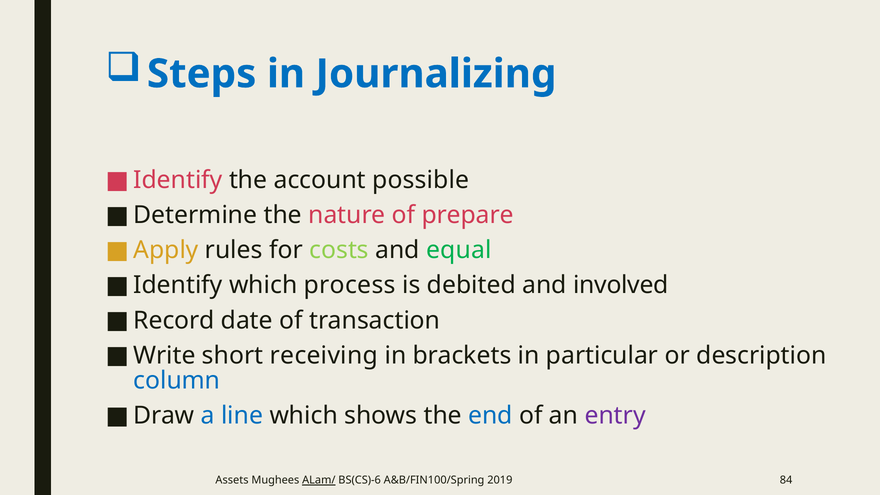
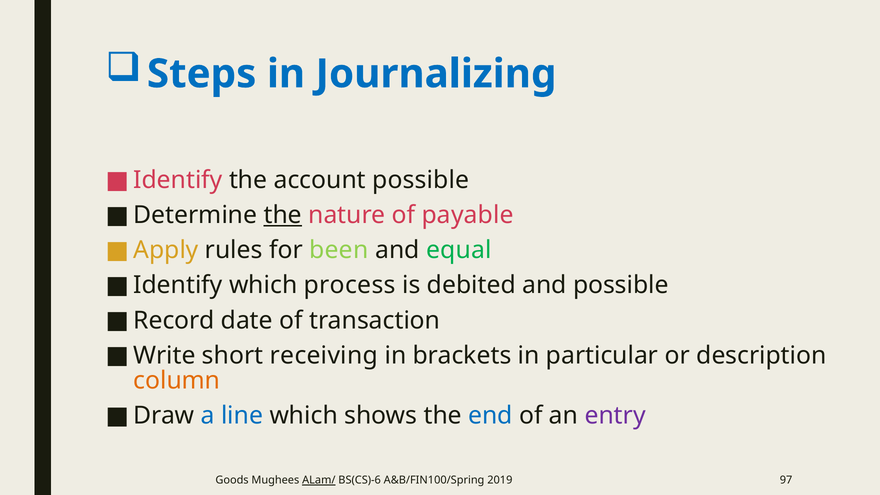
the underline: none -> present (283, 215)
prepare: prepare -> payable (468, 215)
costs: costs -> been (339, 250)
and involved: involved -> possible (621, 285)
column colour: blue -> orange (177, 381)
Assets: Assets -> Goods (232, 480)
84: 84 -> 97 (786, 480)
